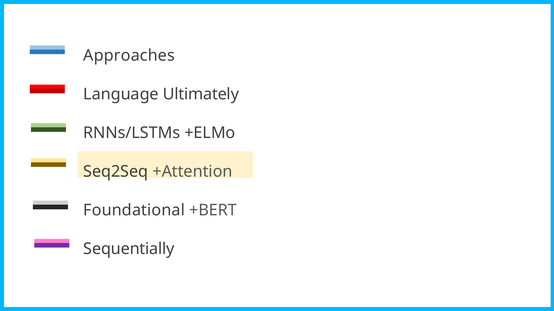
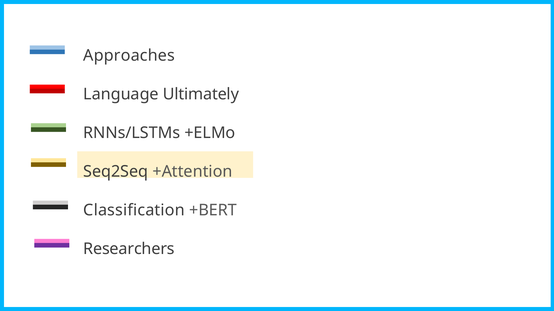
Foundational: Foundational -> Classification (134, 211)
Sequentially: Sequentially -> Researchers (129, 249)
